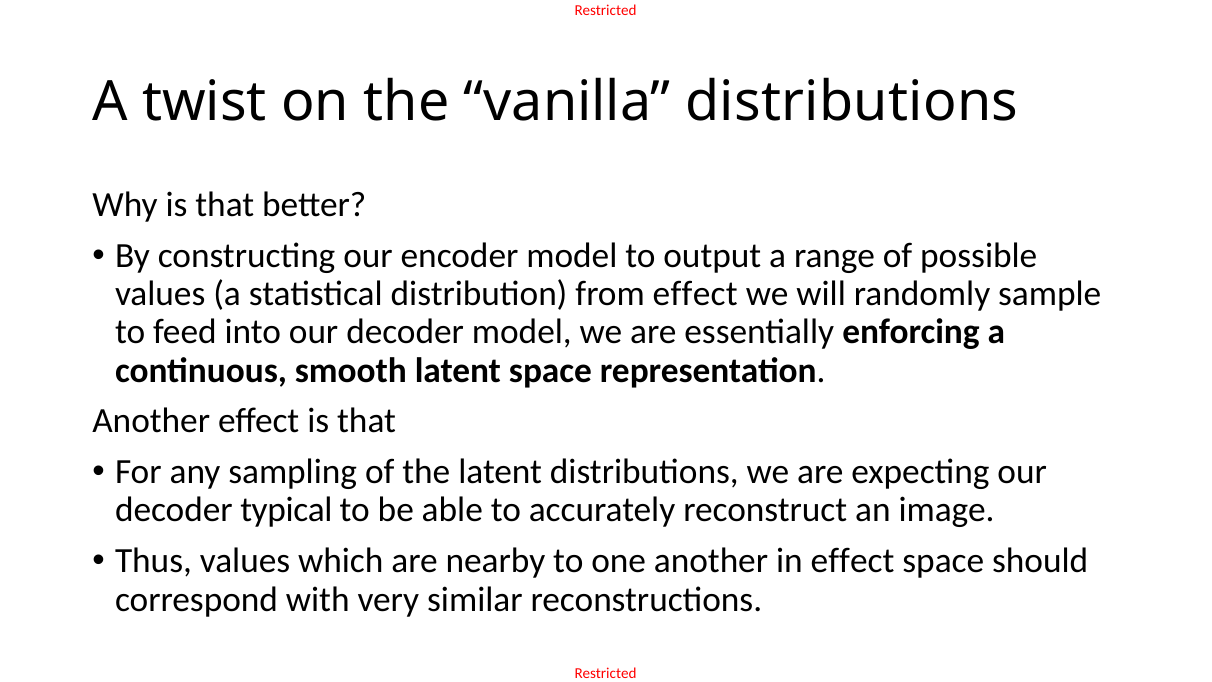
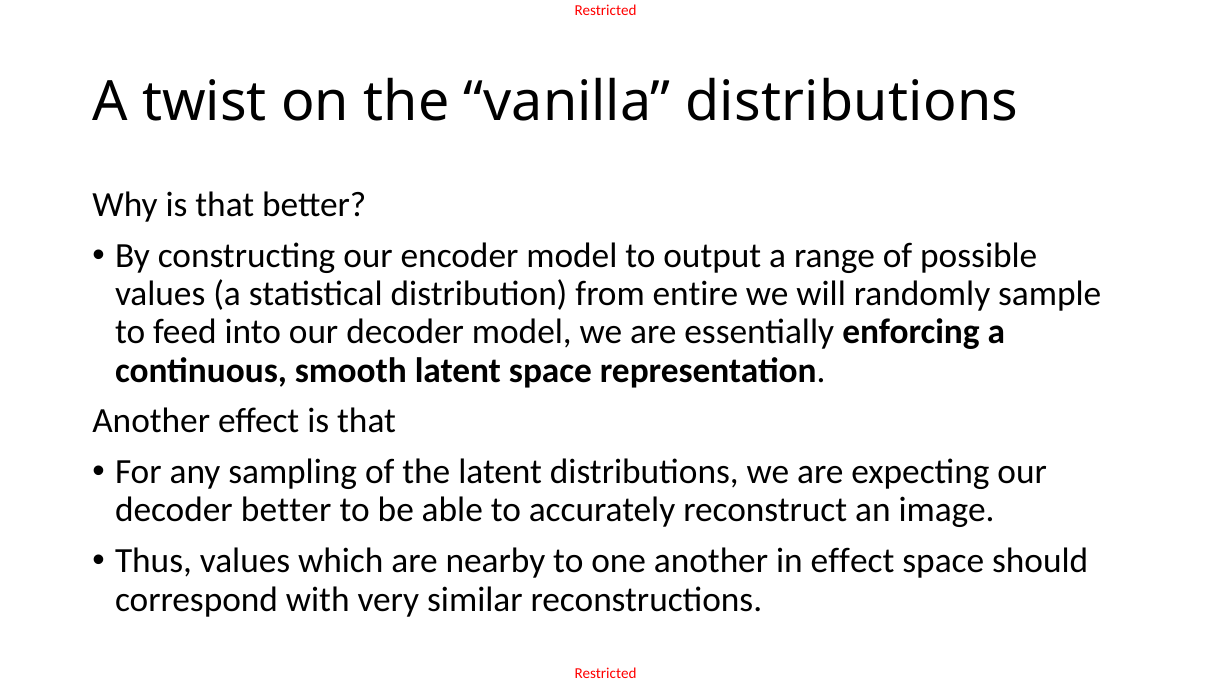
from effect: effect -> entire (695, 294)
decoder typical: typical -> better (286, 510)
